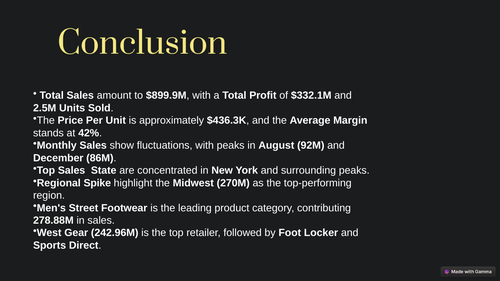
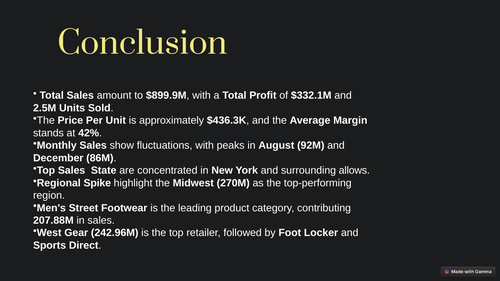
surrounding peaks: peaks -> allows (354, 171)
278.88M: 278.88M -> 207.88M (53, 221)
